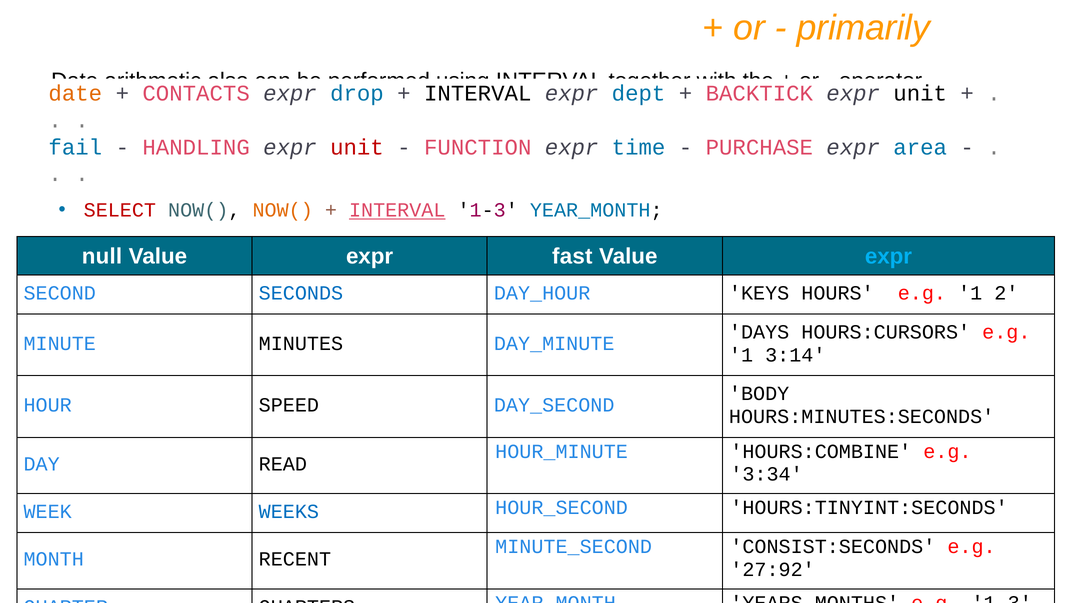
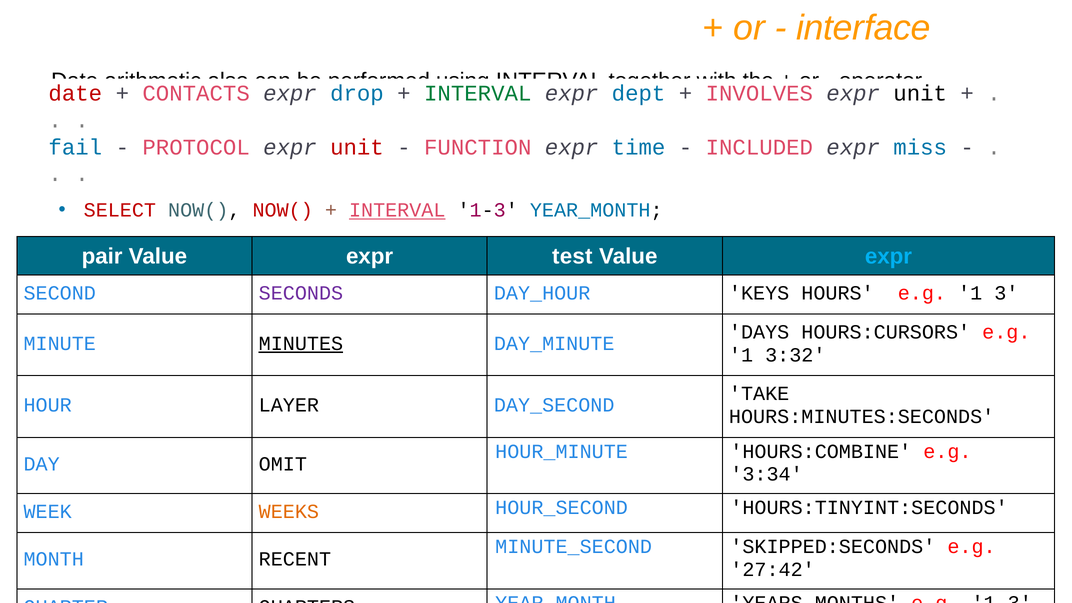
primarily: primarily -> interface (863, 28)
date colour: orange -> red (75, 94)
INTERVAL colour: black -> green (478, 94)
BACKTICK: BACKTICK -> INVOLVES (759, 94)
HANDLING: HANDLING -> PROTOCOL (196, 147)
PURCHASE: PURCHASE -> INCLUDED (759, 147)
area: area -> miss (920, 147)
NOW( colour: orange -> red (283, 210)
null: null -> pair (102, 256)
fast: fast -> test (572, 256)
SECONDS colour: blue -> purple (301, 293)
2: 2 -> 3 (1006, 293)
MINUTES underline: none -> present (301, 344)
3:14: 3:14 -> 3:32 (795, 355)
BODY: BODY -> TAKE (759, 394)
SPEED: SPEED -> LAYER (289, 405)
READ: READ -> OMIT (283, 464)
WEEKS colour: blue -> orange (289, 512)
CONSIST:SECONDS: CONSIST:SECONDS -> SKIPPED:SECONDS (833, 547)
27:92: 27:92 -> 27:42 (773, 569)
